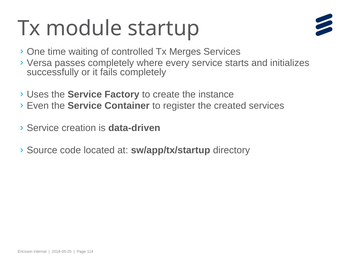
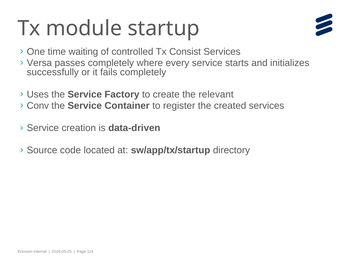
Merges: Merges -> Consist (185, 52)
instance: instance -> relevant (216, 95)
Even: Even -> Conv (38, 106)
